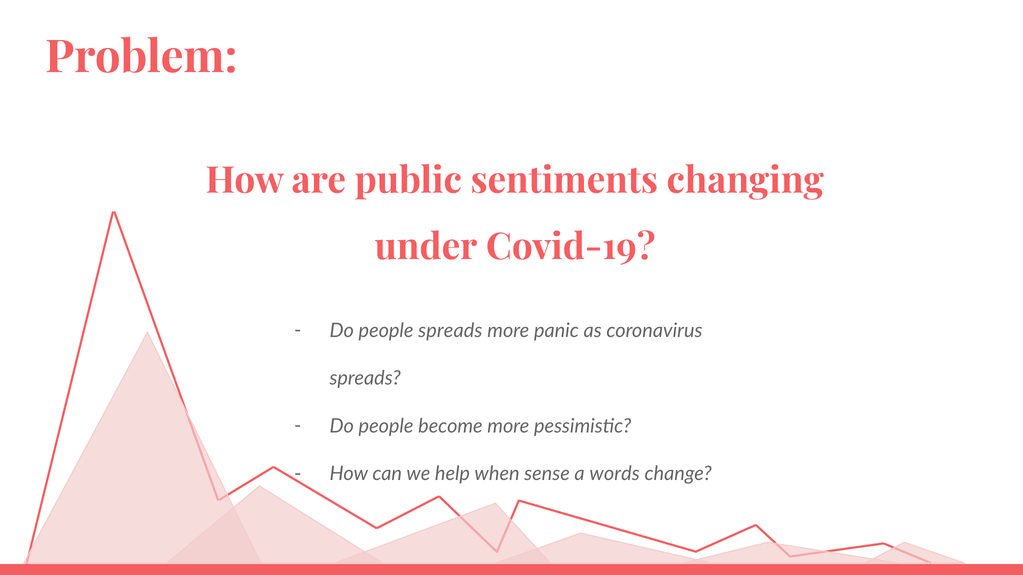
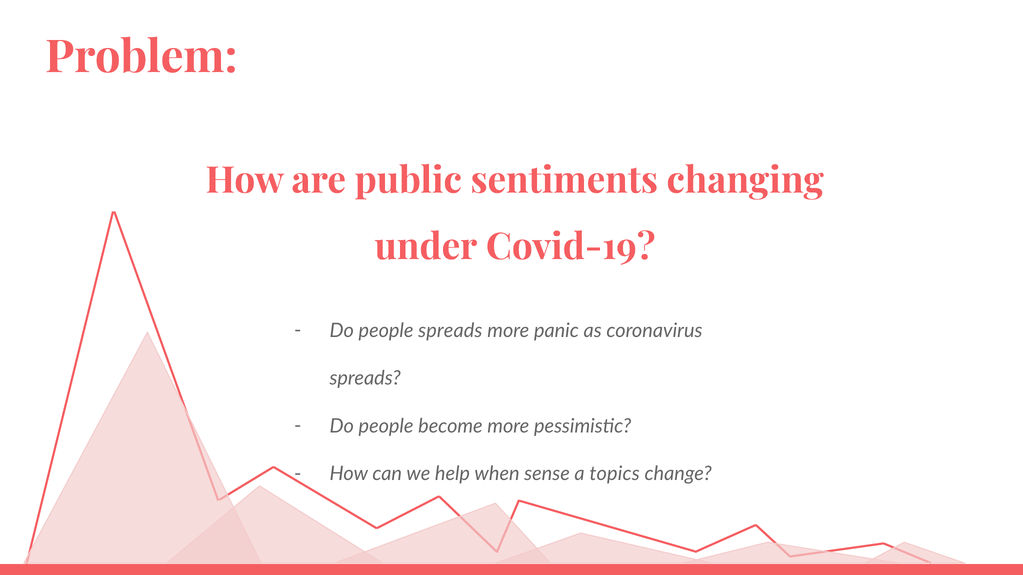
words: words -> topics (615, 474)
